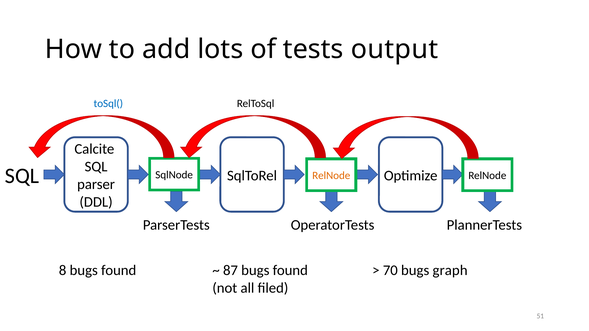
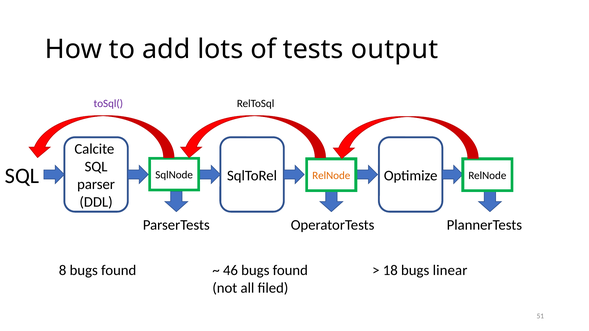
toSql( colour: blue -> purple (108, 104)
87: 87 -> 46 (230, 271)
70: 70 -> 18 (390, 271)
graph: graph -> linear (450, 271)
